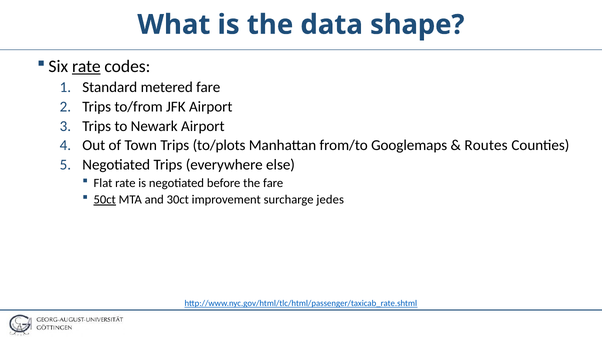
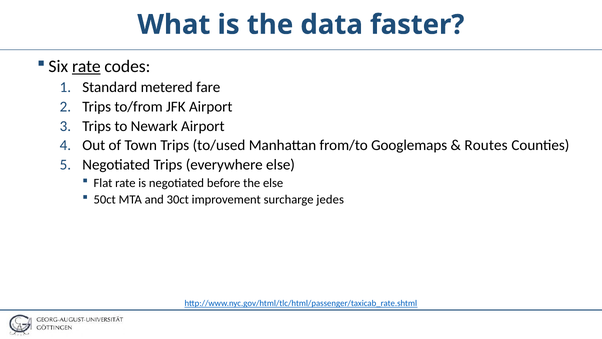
shape: shape -> faster (417, 25)
to/plots: to/plots -> to/used (219, 145)
the fare: fare -> else (273, 183)
50ct underline: present -> none (105, 199)
